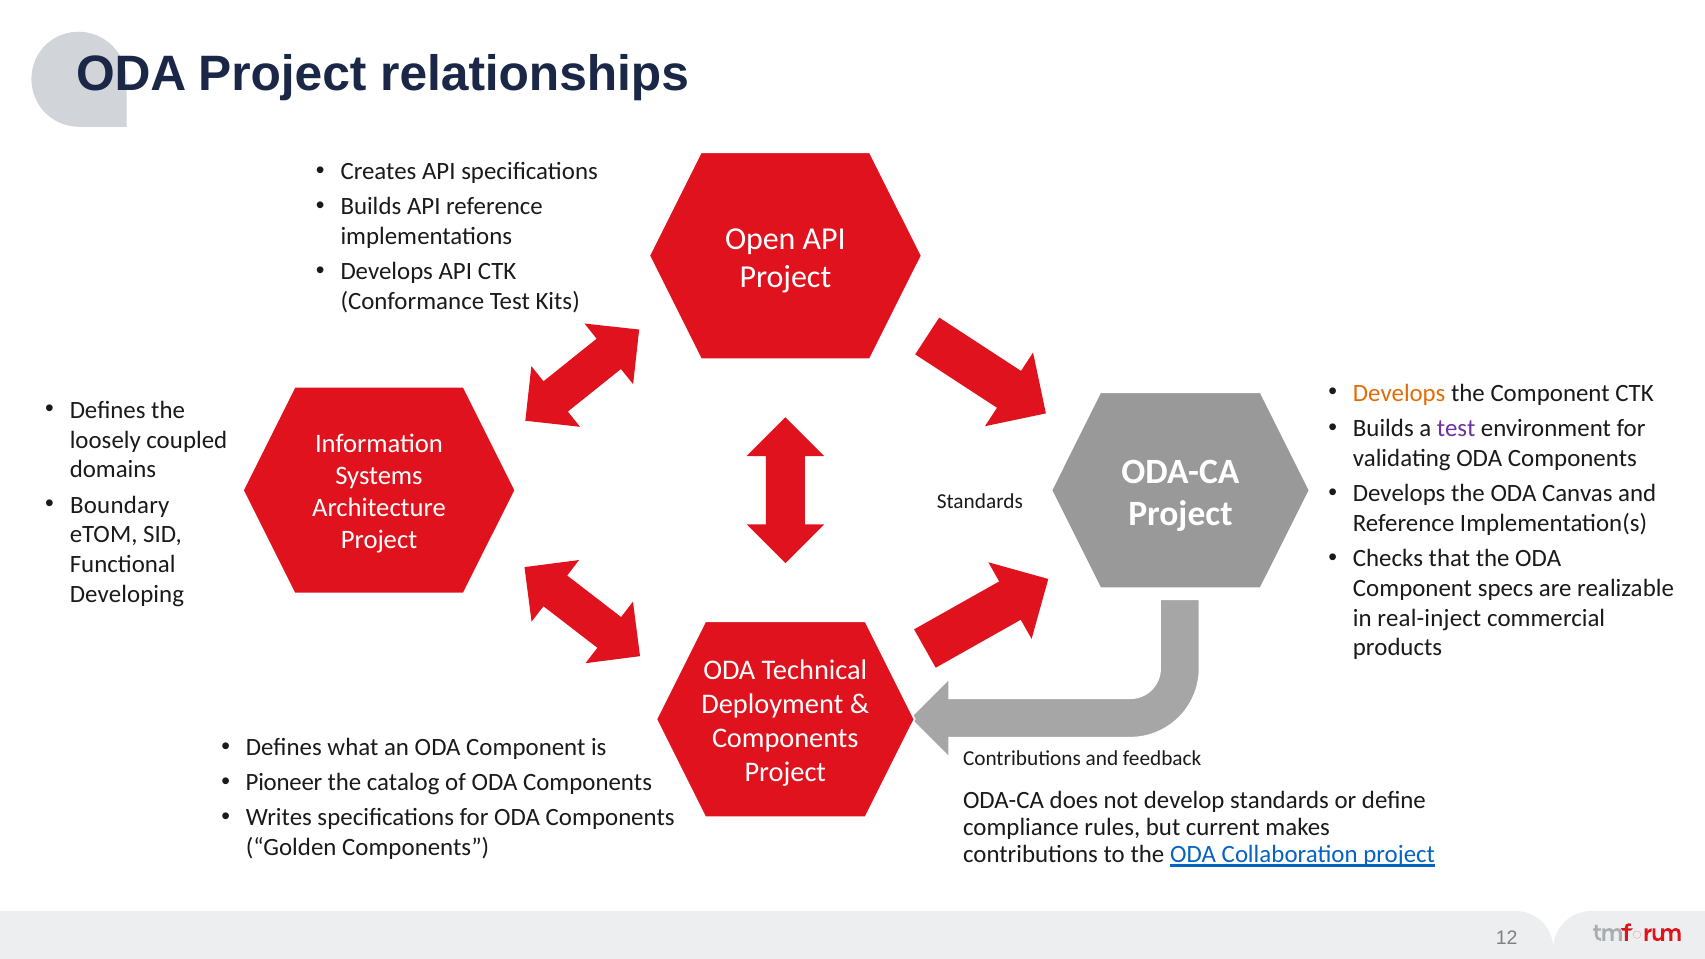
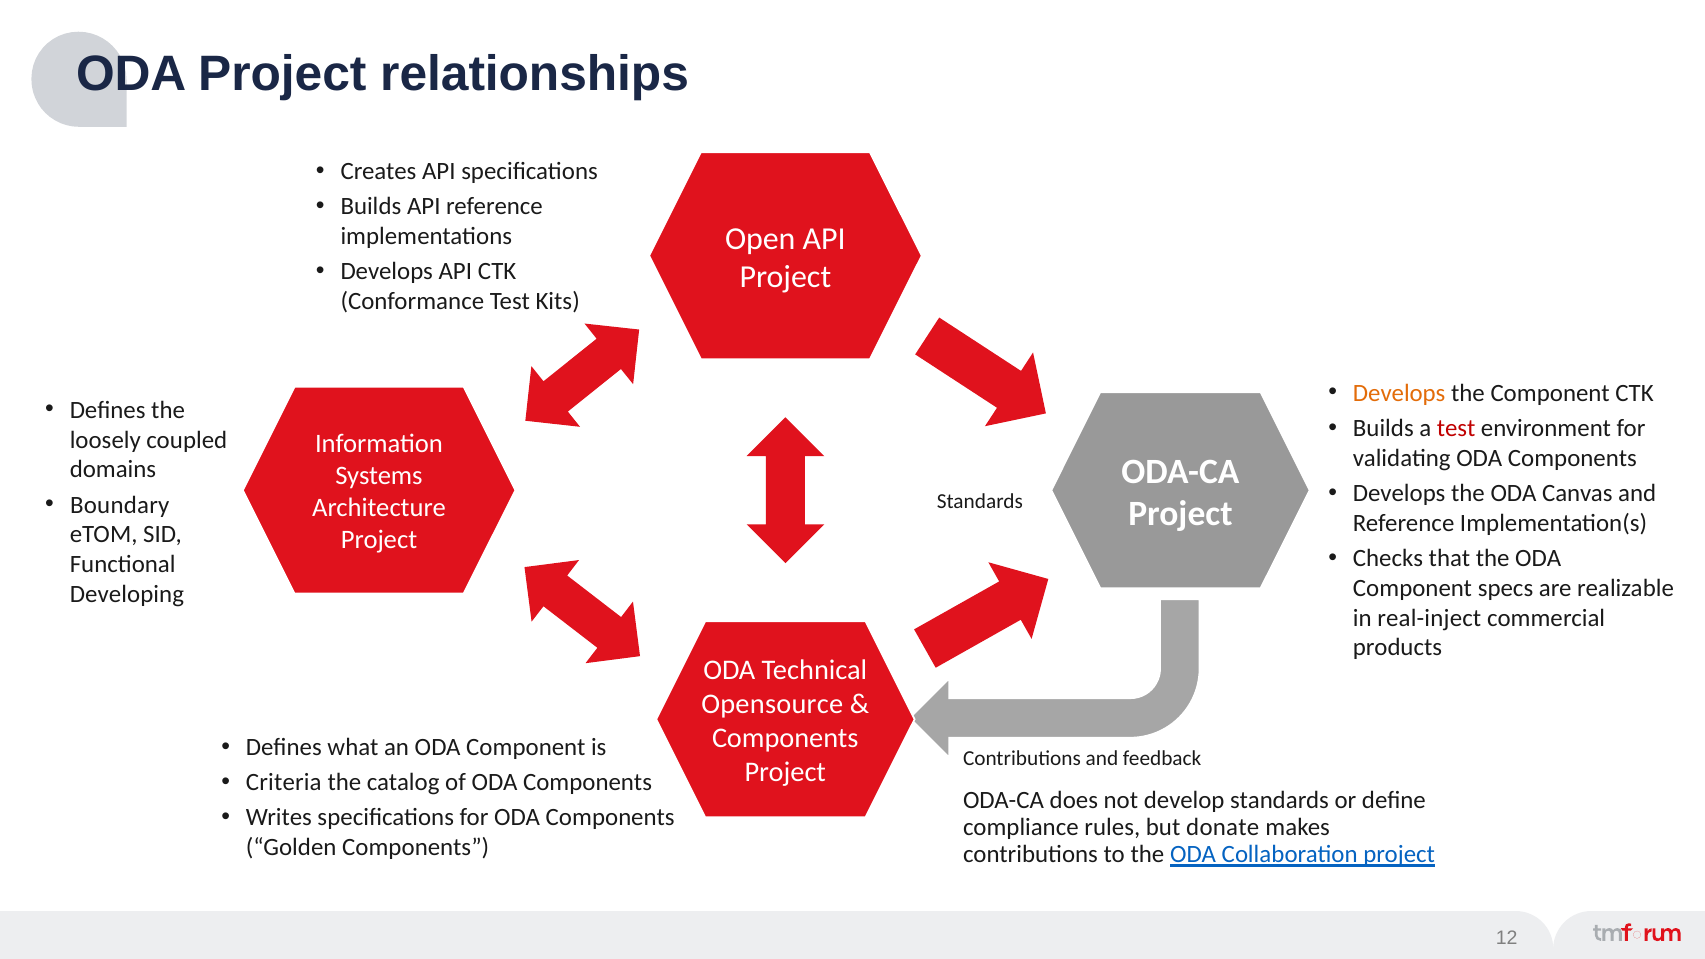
test colour: purple -> red (1456, 428)
Deployment: Deployment -> Opensource (772, 704)
Pioneer: Pioneer -> Criteria (284, 782)
current: current -> donate (1223, 828)
